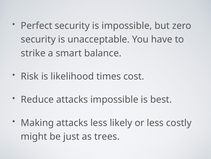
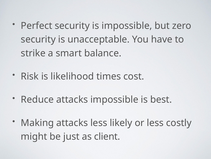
trees: trees -> client (107, 136)
